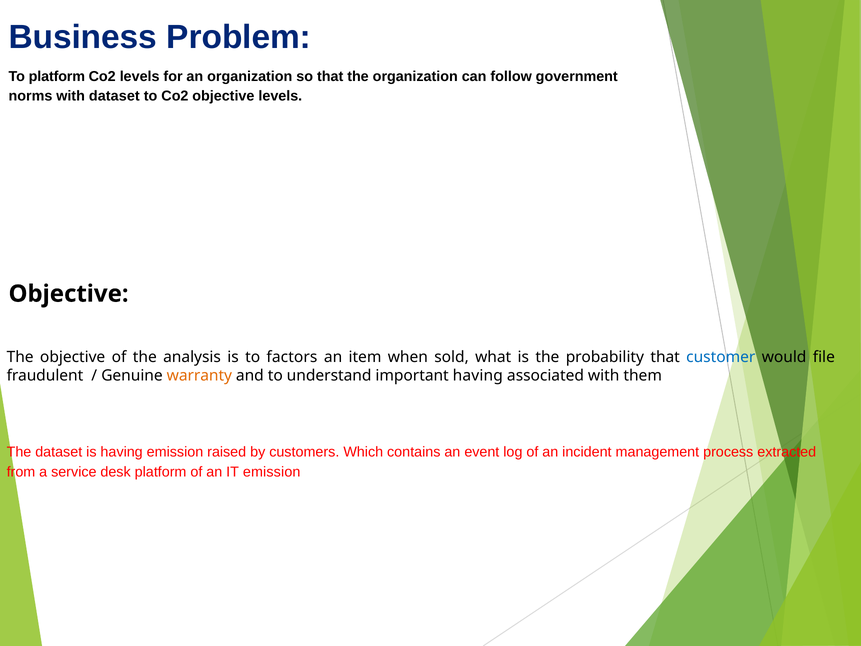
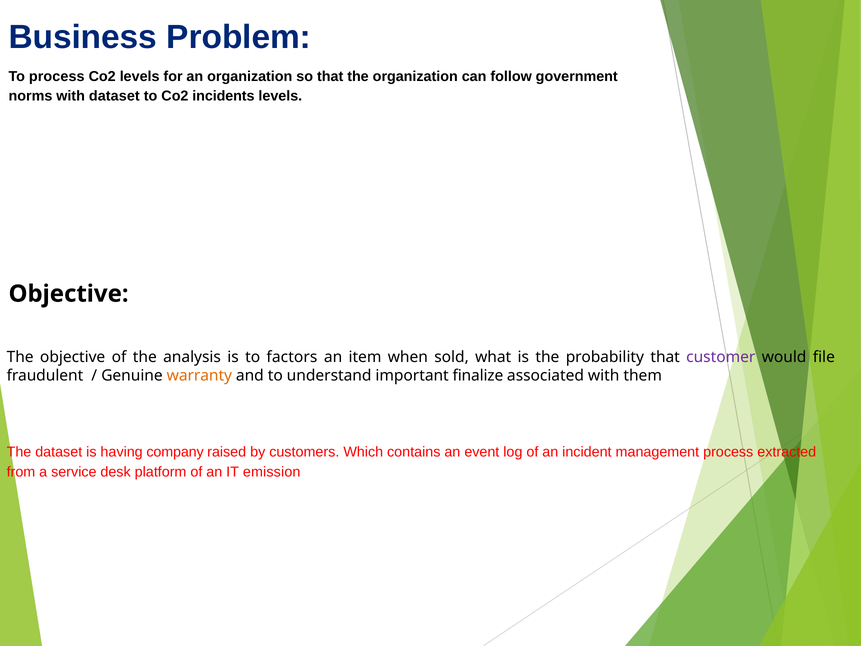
To platform: platform -> process (57, 76)
Co2 objective: objective -> incidents (223, 96)
customer colour: blue -> purple (721, 357)
important having: having -> finalize (478, 376)
having emission: emission -> company (175, 452)
